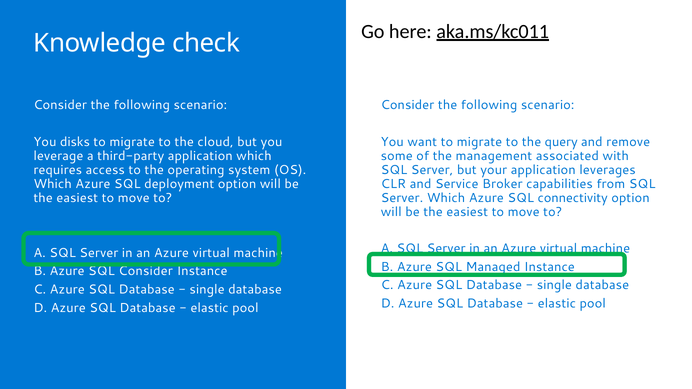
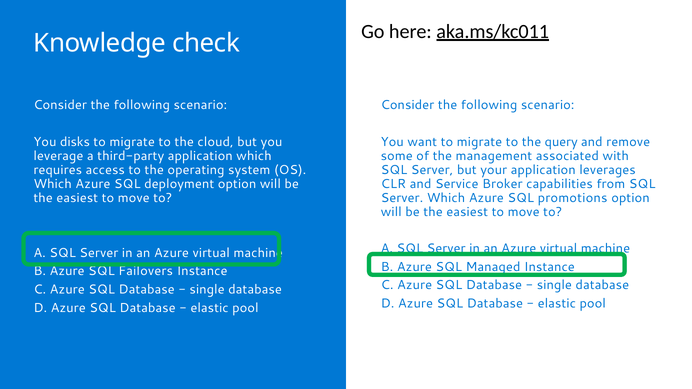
connectivity: connectivity -> promotions (573, 198)
SQL Consider: Consider -> Failovers (146, 271)
